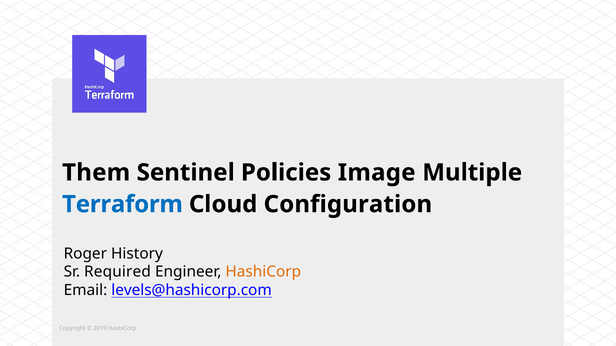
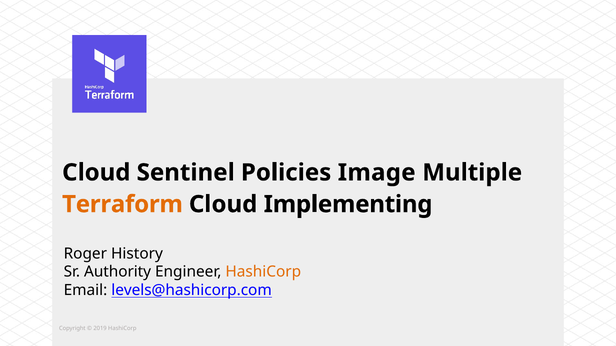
Them: Them -> Cloud (96, 173)
Terraform colour: blue -> orange (122, 205)
Configuration: Configuration -> Implementing (348, 205)
Required: Required -> Authority (118, 272)
